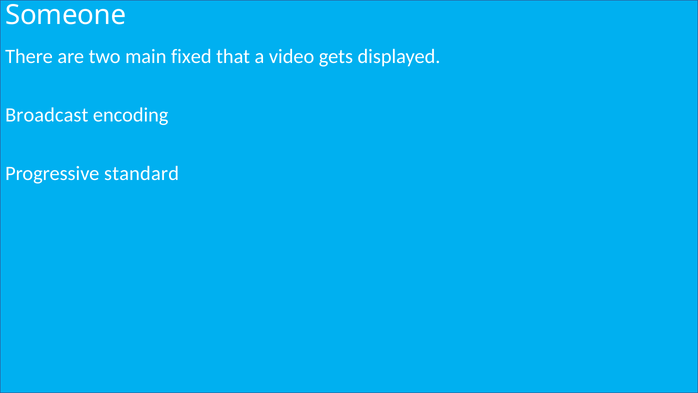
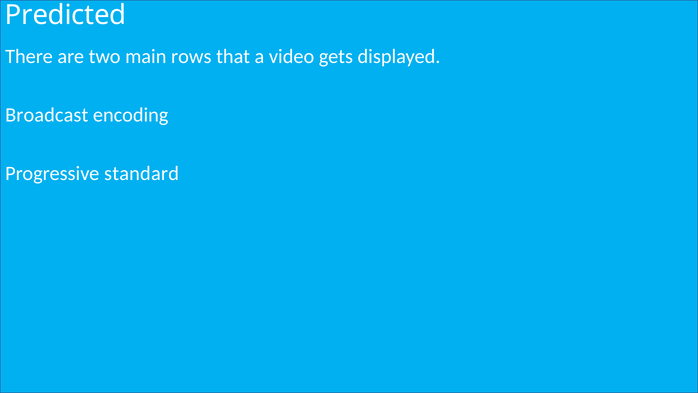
Someone: Someone -> Predicted (66, 15)
fixed: fixed -> rows (191, 56)
